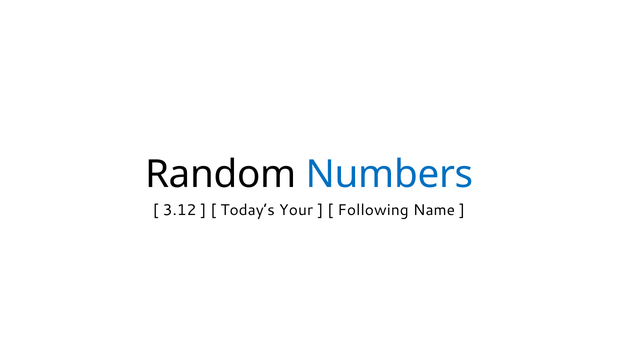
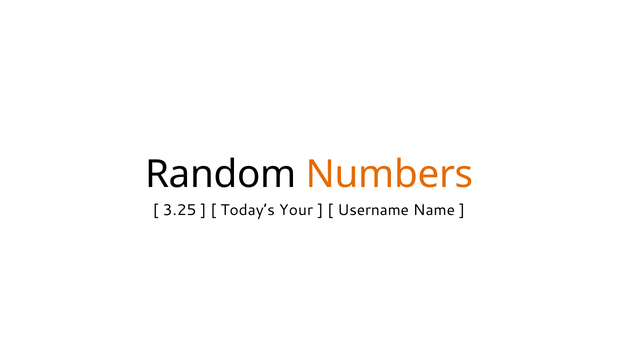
Numbers colour: blue -> orange (389, 175)
3.12: 3.12 -> 3.25 (180, 210)
Following: Following -> Username (373, 210)
